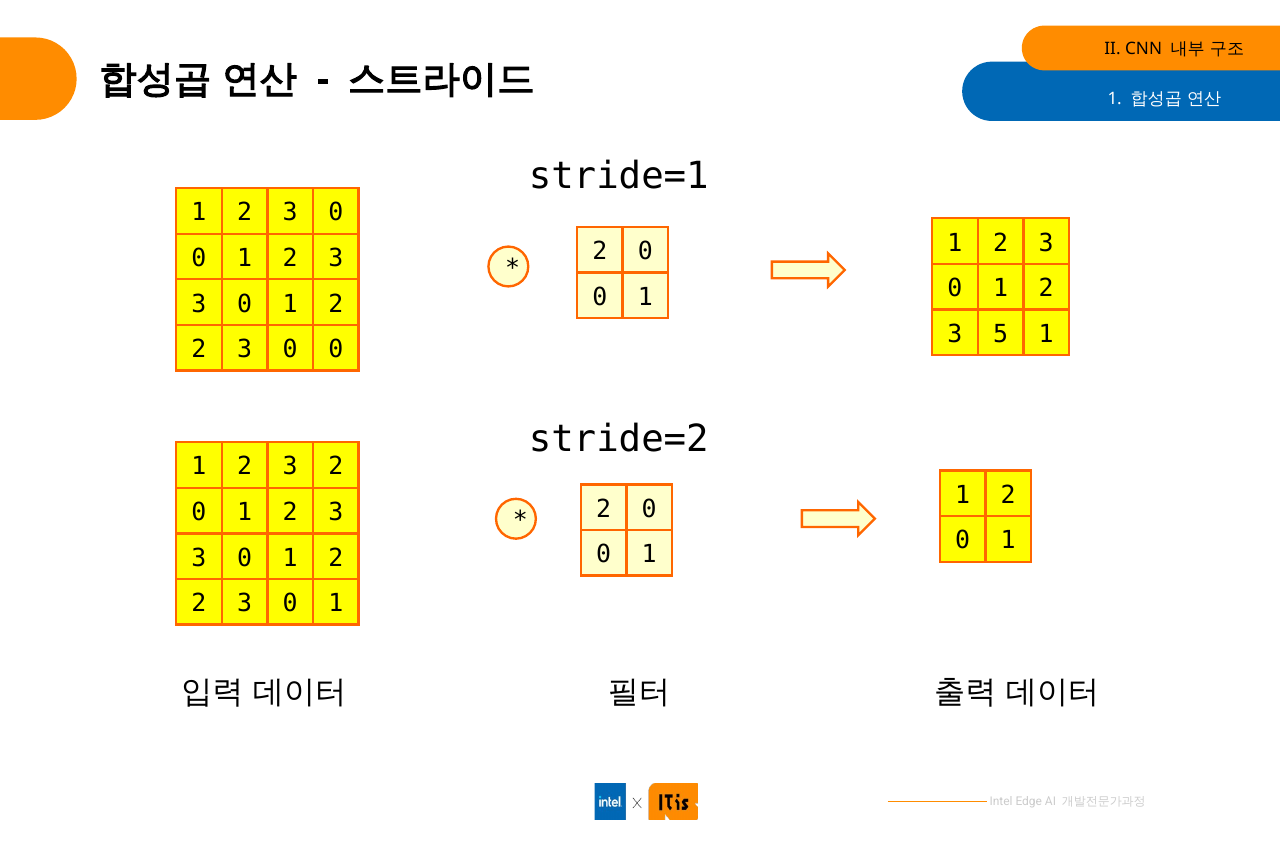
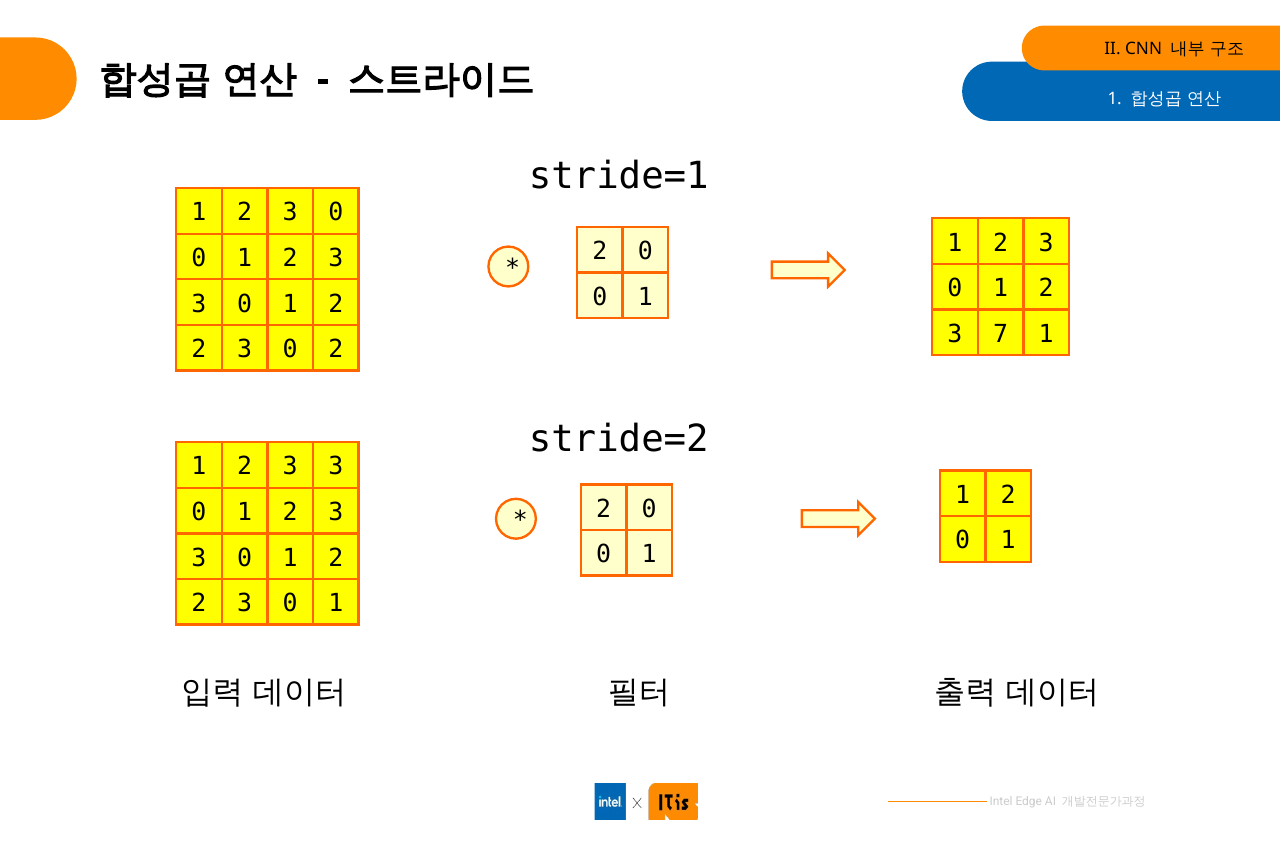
5: 5 -> 7 (1001, 334)
0: 0 -> 2 (336, 349)
2: 2 -> 3 (336, 467)
